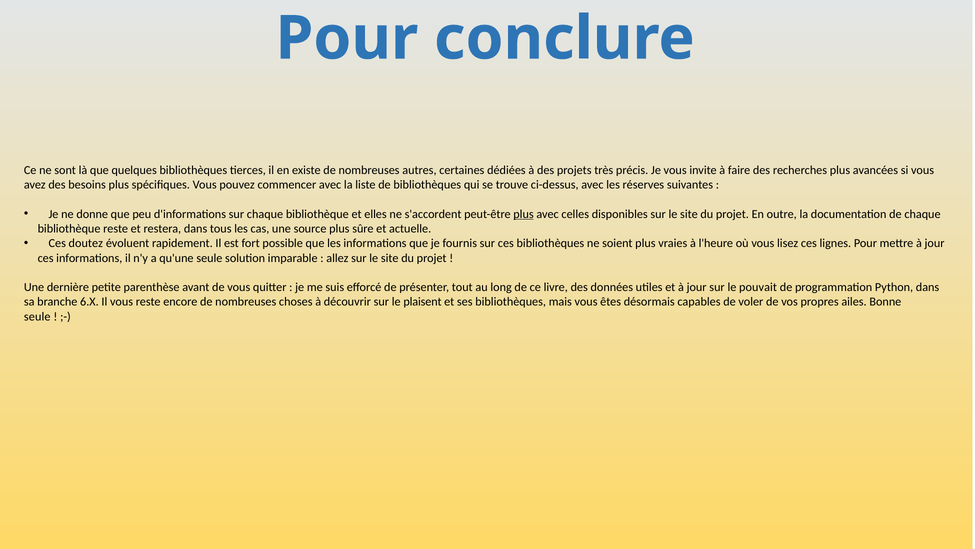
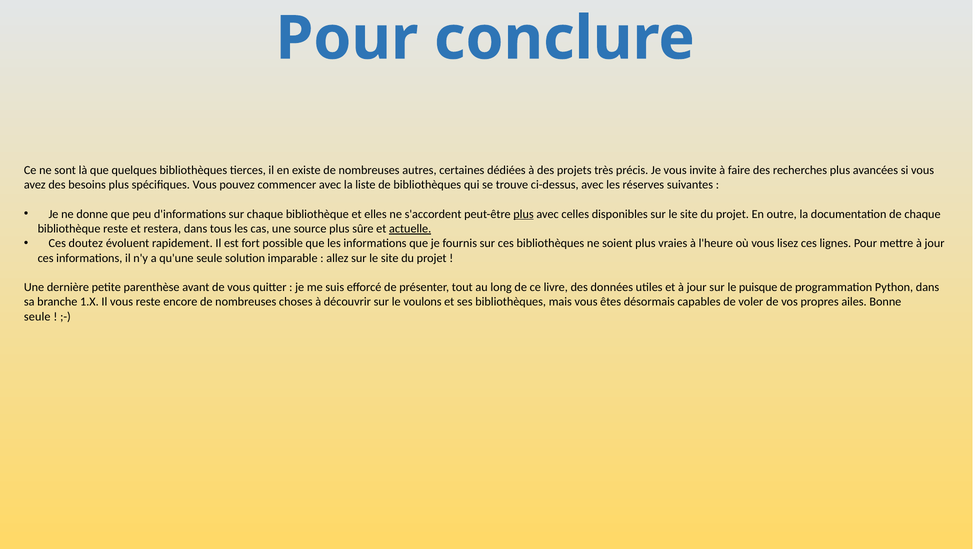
actuelle underline: none -> present (410, 229)
pouvait: pouvait -> puisque (758, 287)
6.X: 6.X -> 1.X (89, 302)
plaisent: plaisent -> voulons (422, 302)
